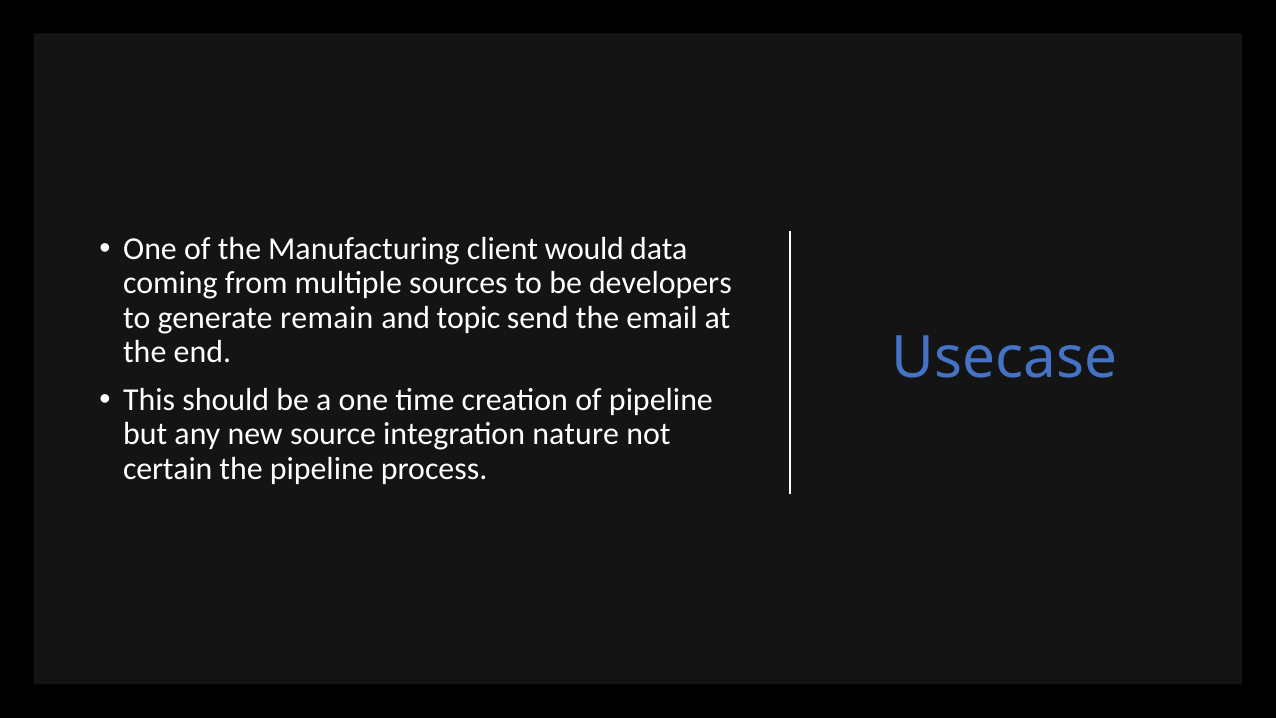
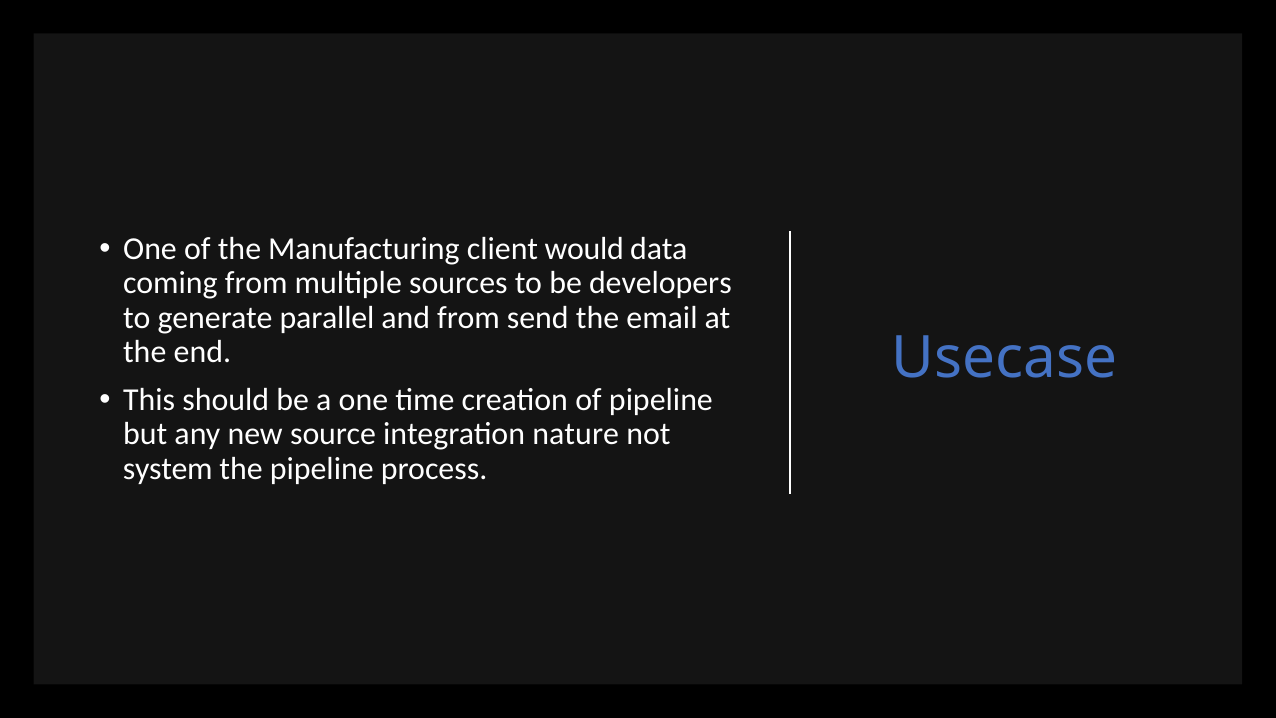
remain: remain -> parallel (327, 318)
and topic: topic -> from (469, 318)
certain: certain -> system (168, 469)
